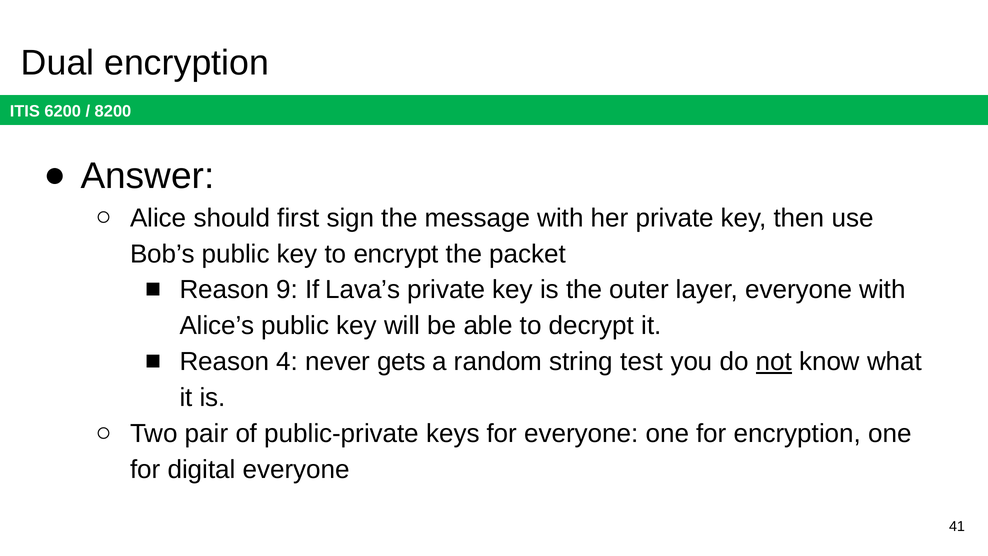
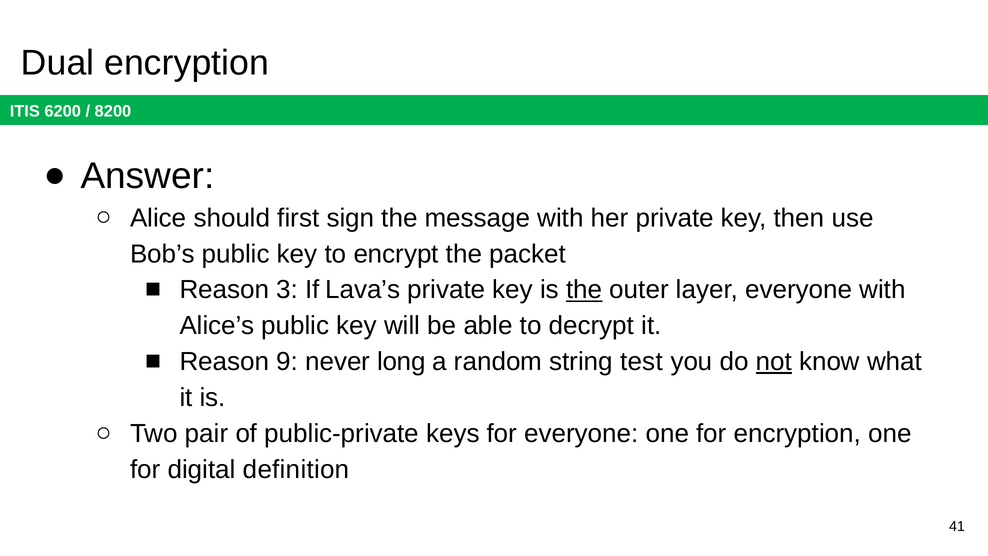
9: 9 -> 3 (287, 290)
the underline: none -> present (584, 290)
4: 4 -> 9 (287, 362)
gets: gets -> long (401, 362)
digital everyone: everyone -> definition (296, 469)
